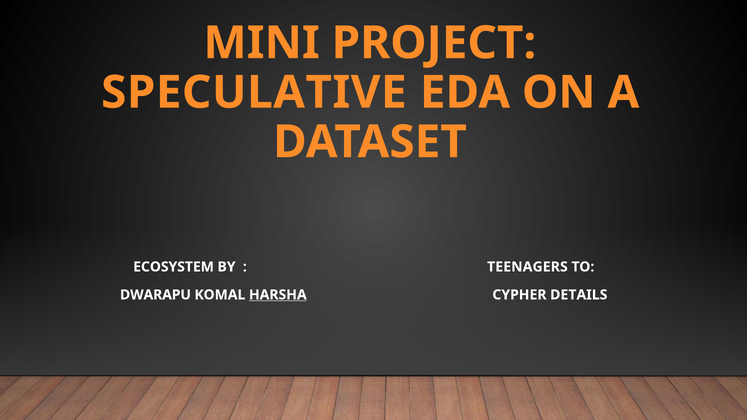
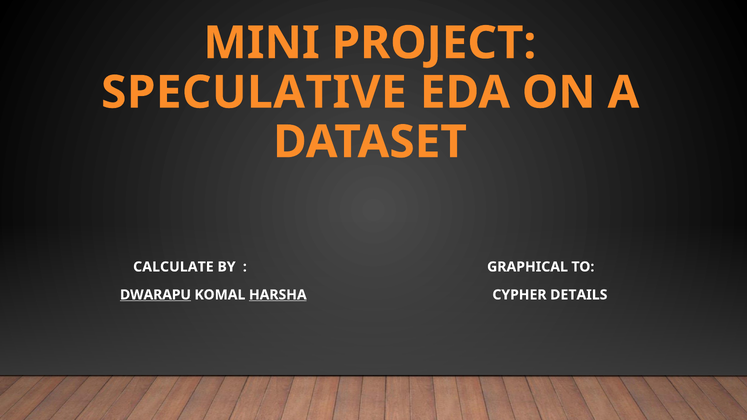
ECOSYSTEM: ECOSYSTEM -> CALCULATE (173, 267)
TEENAGERS: TEENAGERS -> GRAPHICAL (527, 267)
DWARAPU underline: none -> present (155, 295)
